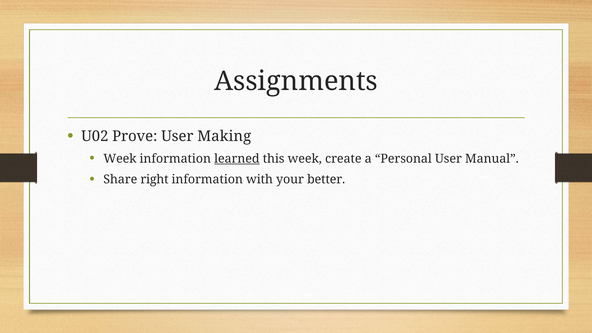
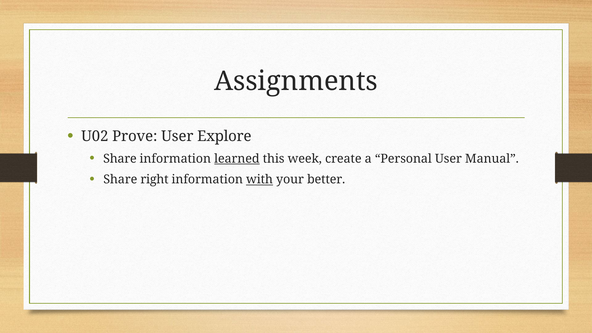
Making: Making -> Explore (224, 136)
Week: Week -> Share (120, 159)
with underline: none -> present (260, 180)
